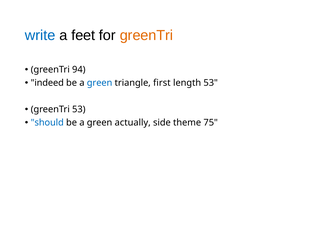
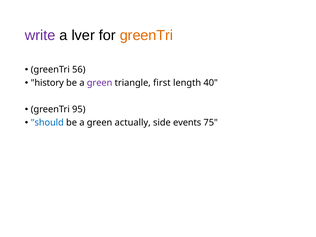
write colour: blue -> purple (40, 35)
feet: feet -> lver (83, 35)
94: 94 -> 56 (79, 70)
indeed: indeed -> history (47, 83)
green colour: blue -> purple (100, 83)
length 53: 53 -> 40 (211, 83)
greenTri 53: 53 -> 95 (79, 109)
theme: theme -> events (187, 123)
